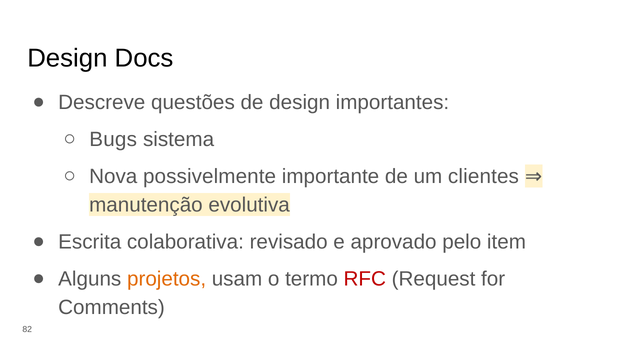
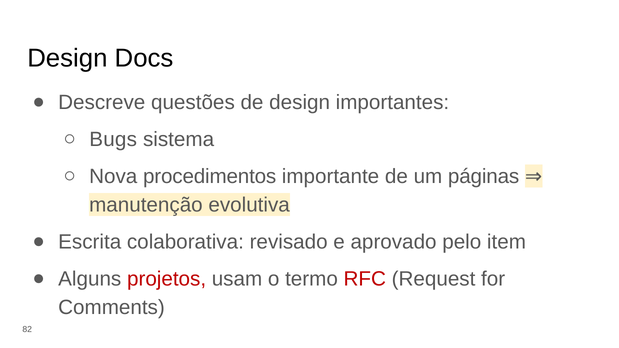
possivelmente: possivelmente -> procedimentos (210, 177)
clientes: clientes -> páginas (484, 177)
projetos colour: orange -> red (167, 279)
